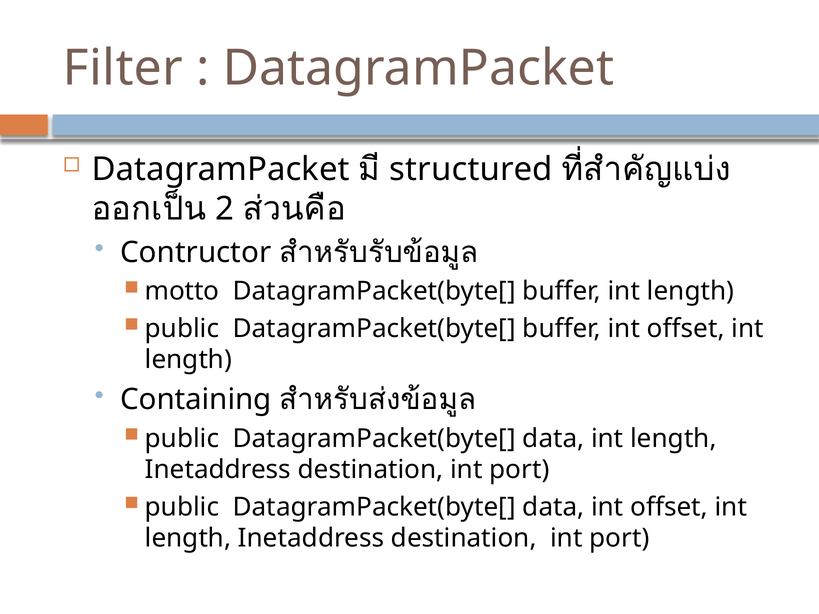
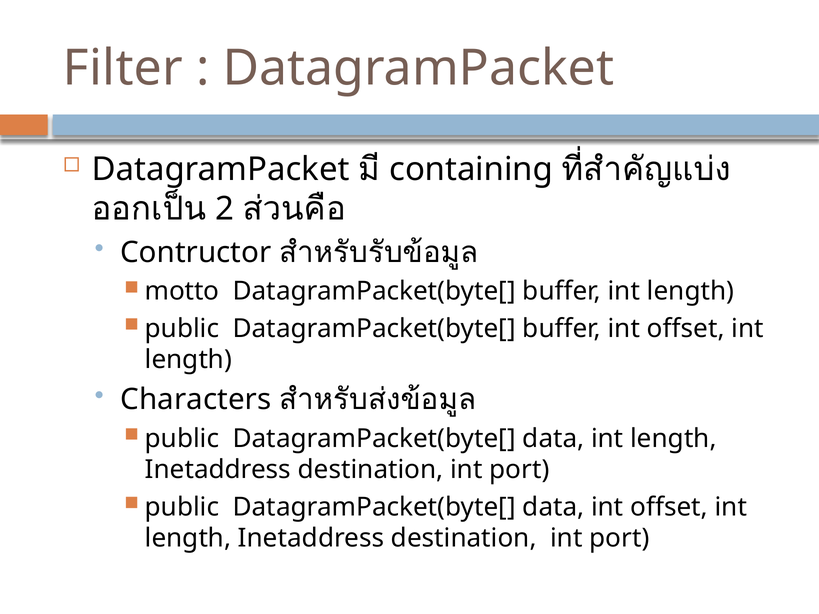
structured: structured -> containing (471, 169)
Containing: Containing -> Characters (196, 400)
